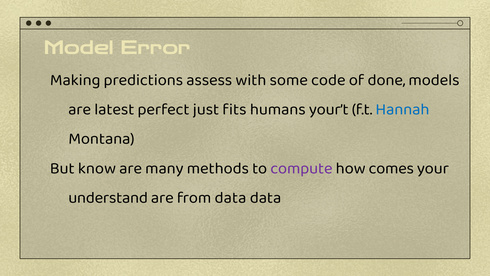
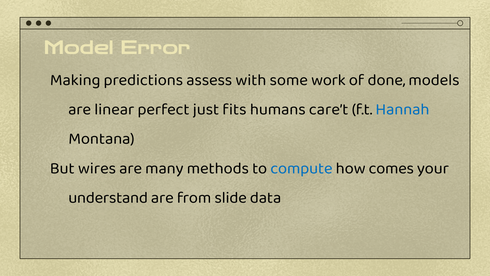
code: code -> work (328, 80)
latest: latest -> linear (114, 109)
your’t: your’t -> care’t (329, 109)
know: know -> wires (97, 168)
compute colour: purple -> blue (301, 168)
from data: data -> slide (231, 197)
